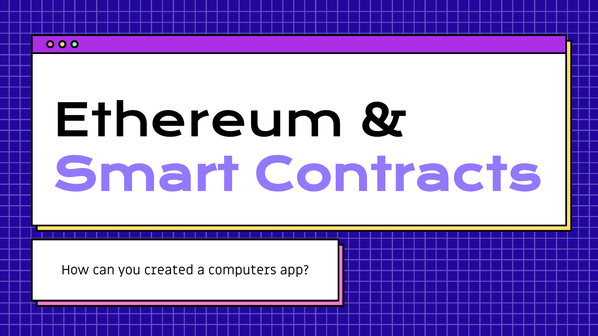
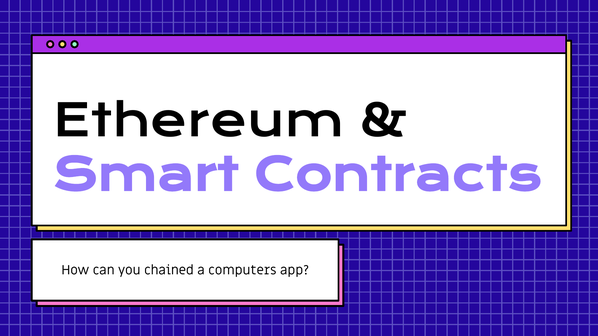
created: created -> chained (169, 270)
